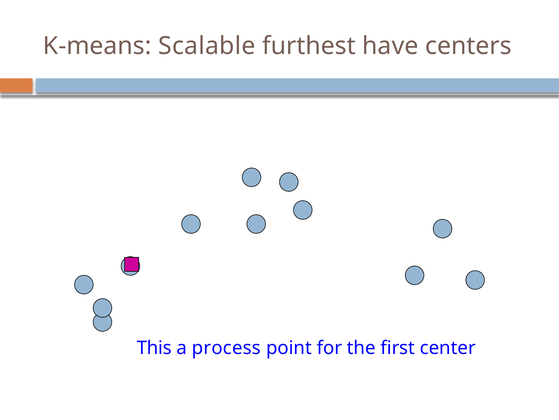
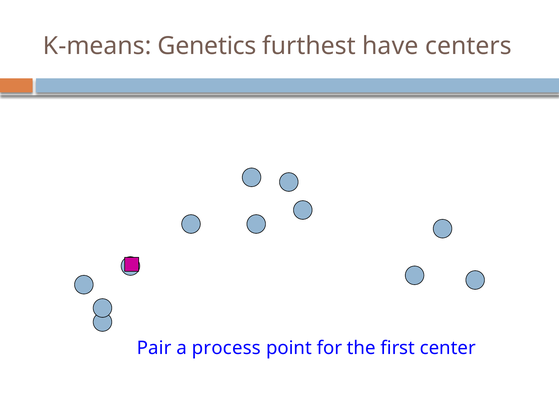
Scalable: Scalable -> Genetics (207, 46)
This: This -> Pair (154, 347)
